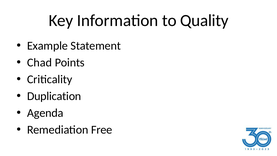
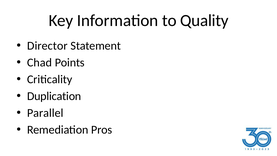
Example: Example -> Director (47, 46)
Agenda: Agenda -> Parallel (45, 113)
Free: Free -> Pros (102, 130)
